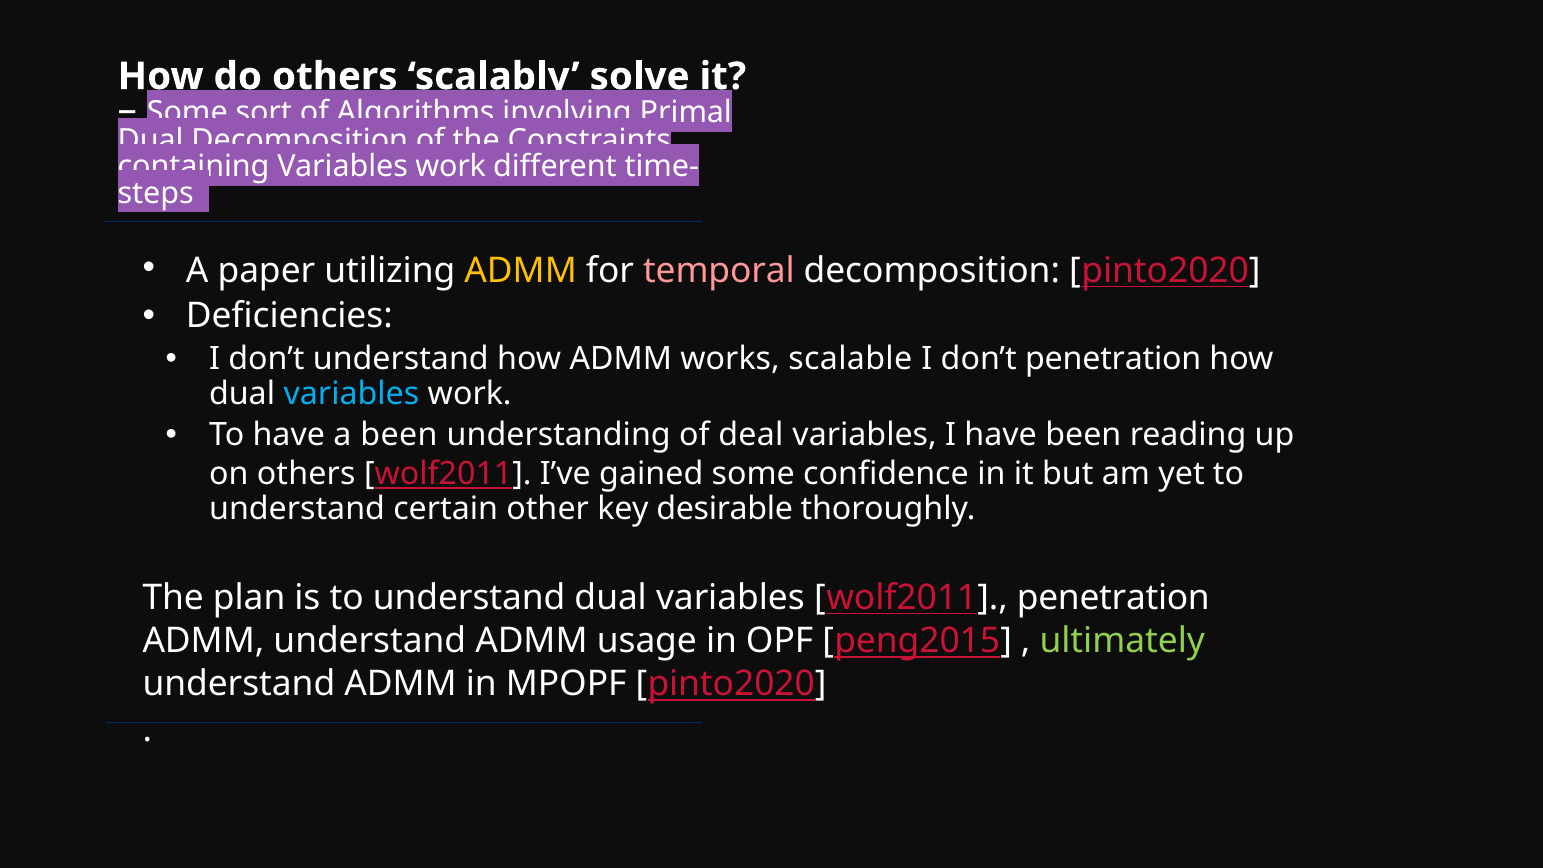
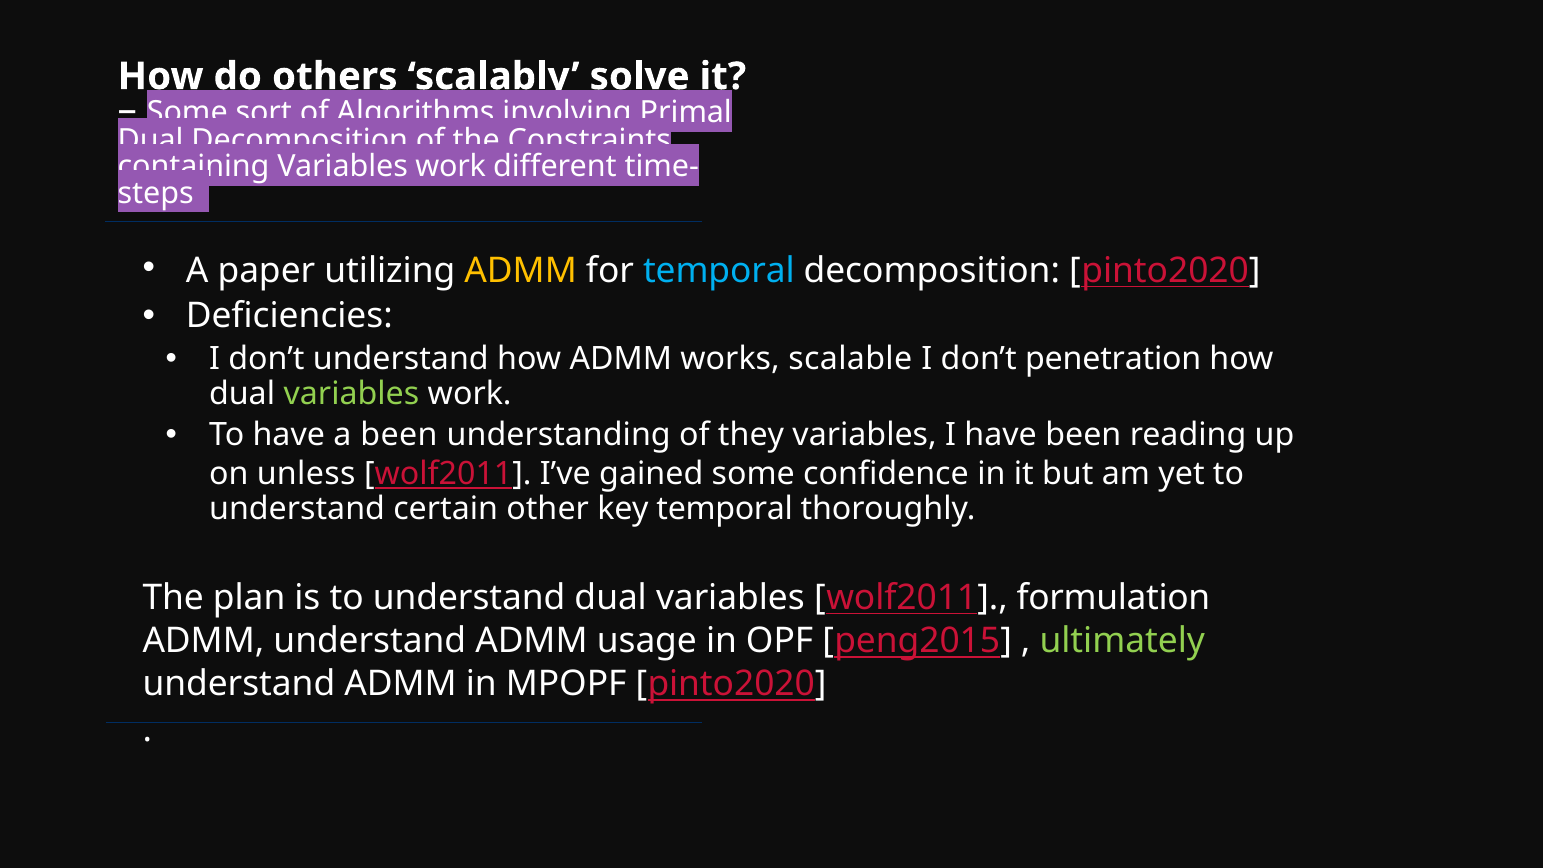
temporal colour: pink -> light blue (719, 270)
variables colour: light blue -> light green (351, 394)
deal: deal -> they (751, 435)
on others: others -> unless (306, 474)
key desirable: desirable -> temporal (725, 509)
wolf2011 penetration: penetration -> formulation (1113, 597)
